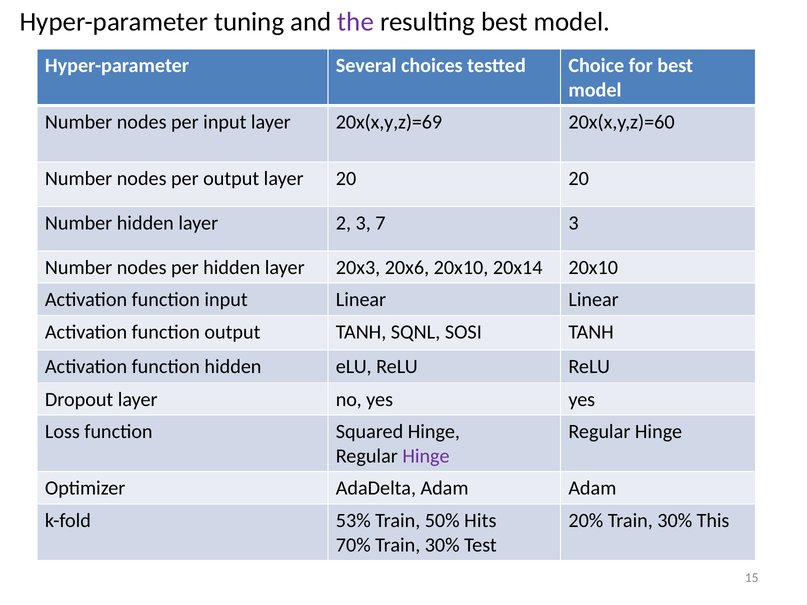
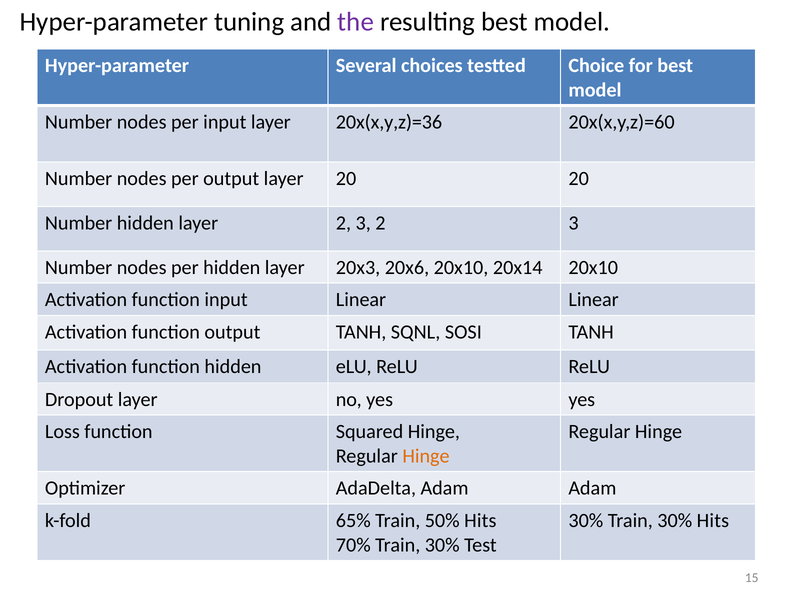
20x(x,y,z)=69: 20x(x,y,z)=69 -> 20x(x,y,z)=36 (389, 122)
3 7: 7 -> 2 (380, 223)
Hinge colour: purple -> orange (426, 456)
53%: 53% -> 65% (353, 521)
20%: 20% -> 30% (586, 521)
30% This: This -> Hits (713, 521)
